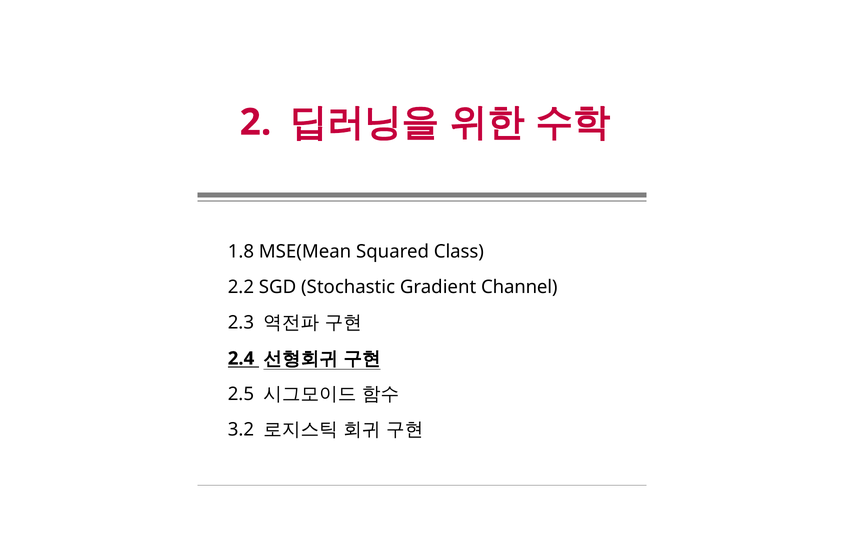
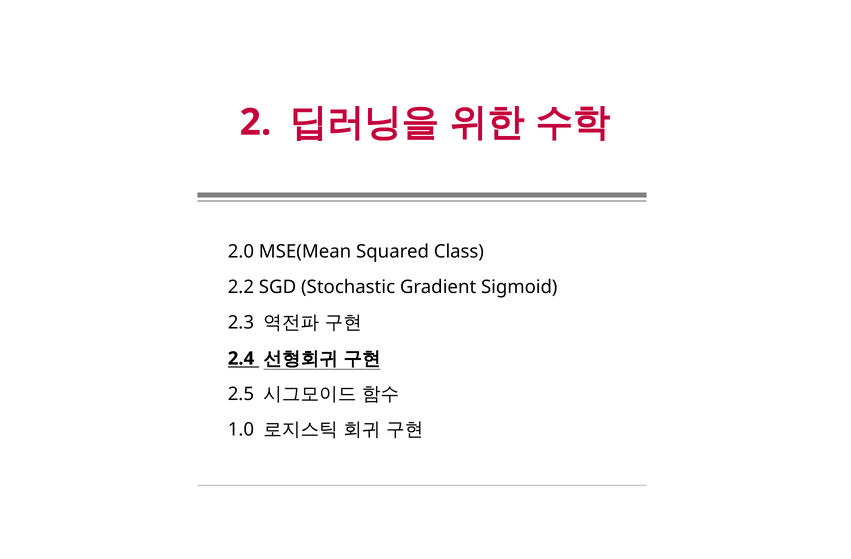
1.8: 1.8 -> 2.0 (241, 252)
Channel: Channel -> Sigmoid (519, 287)
3.2: 3.2 -> 1.0 (241, 430)
